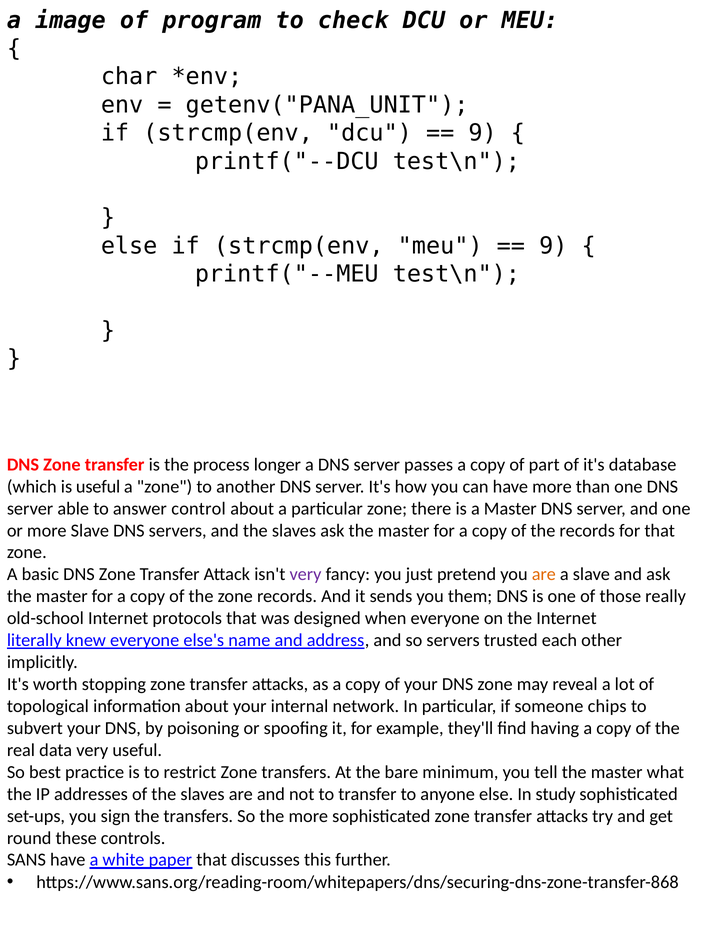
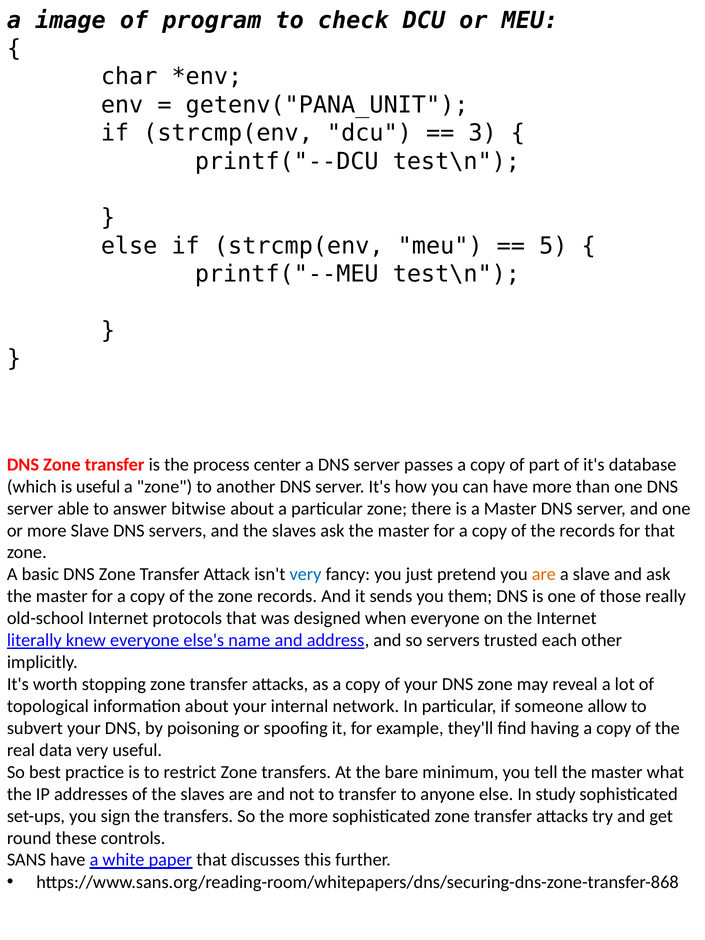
9: 9 -> 3 (483, 133)
9: 9 -> 5 (553, 246)
longer: longer -> center (277, 465)
control: control -> bitwise (199, 509)
very colour: purple -> blue (305, 574)
chips: chips -> allow (607, 706)
